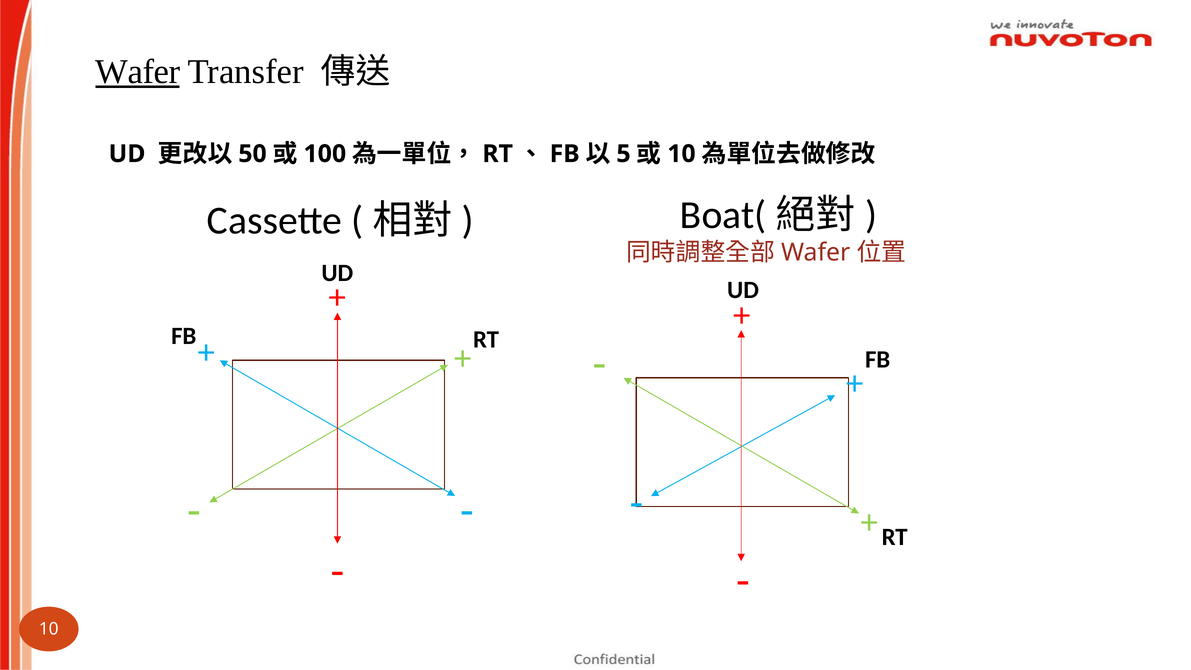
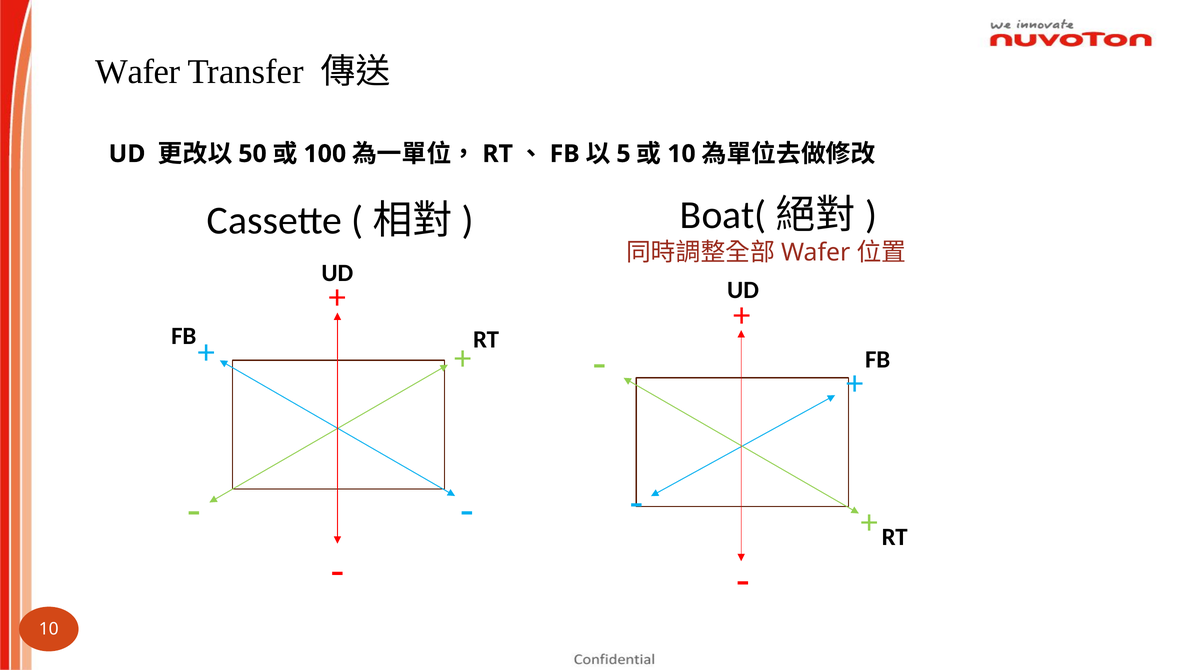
Wafer underline: present -> none (138, 72)
